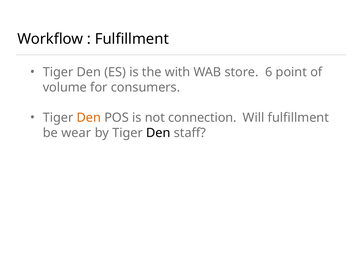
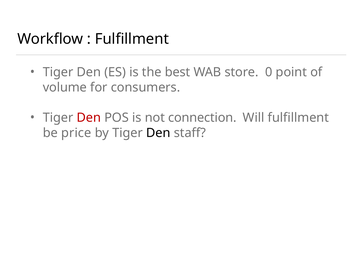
with: with -> best (178, 72)
6: 6 -> 0 (269, 72)
Den colour: orange -> red (89, 117)
wear: wear -> price (76, 133)
